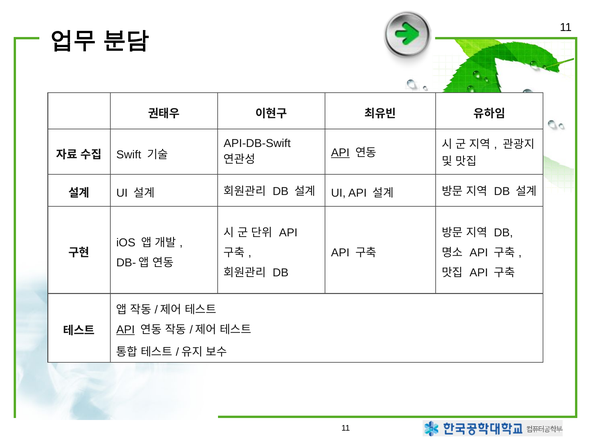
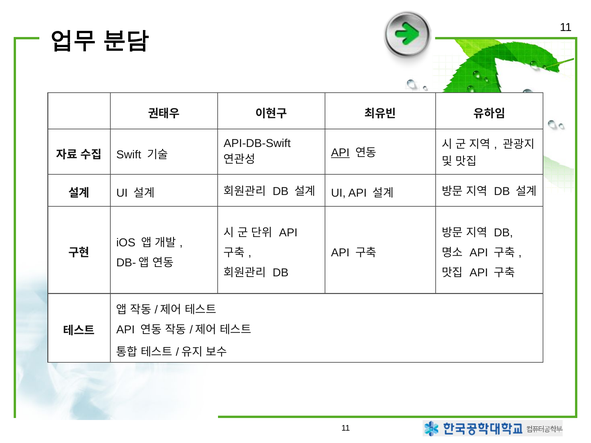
API underline: present -> none (126, 330)
